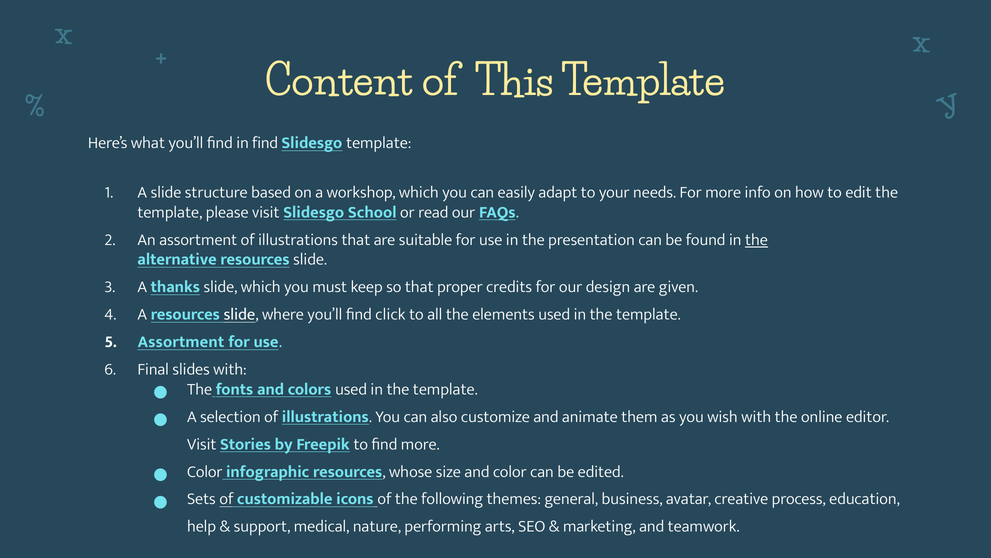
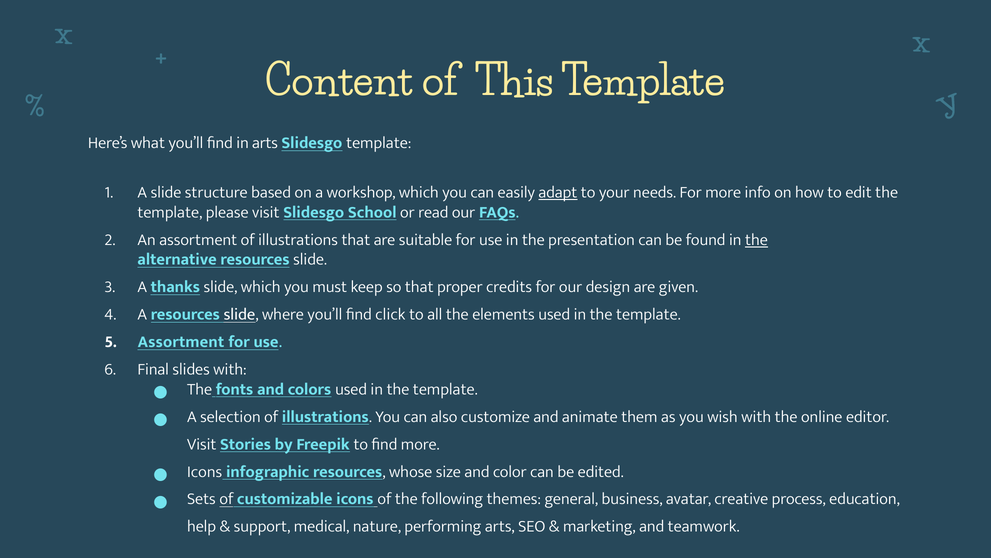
in find: find -> arts (265, 143)
adapt underline: none -> present (558, 192)
Color: Color -> Icons (205, 471)
